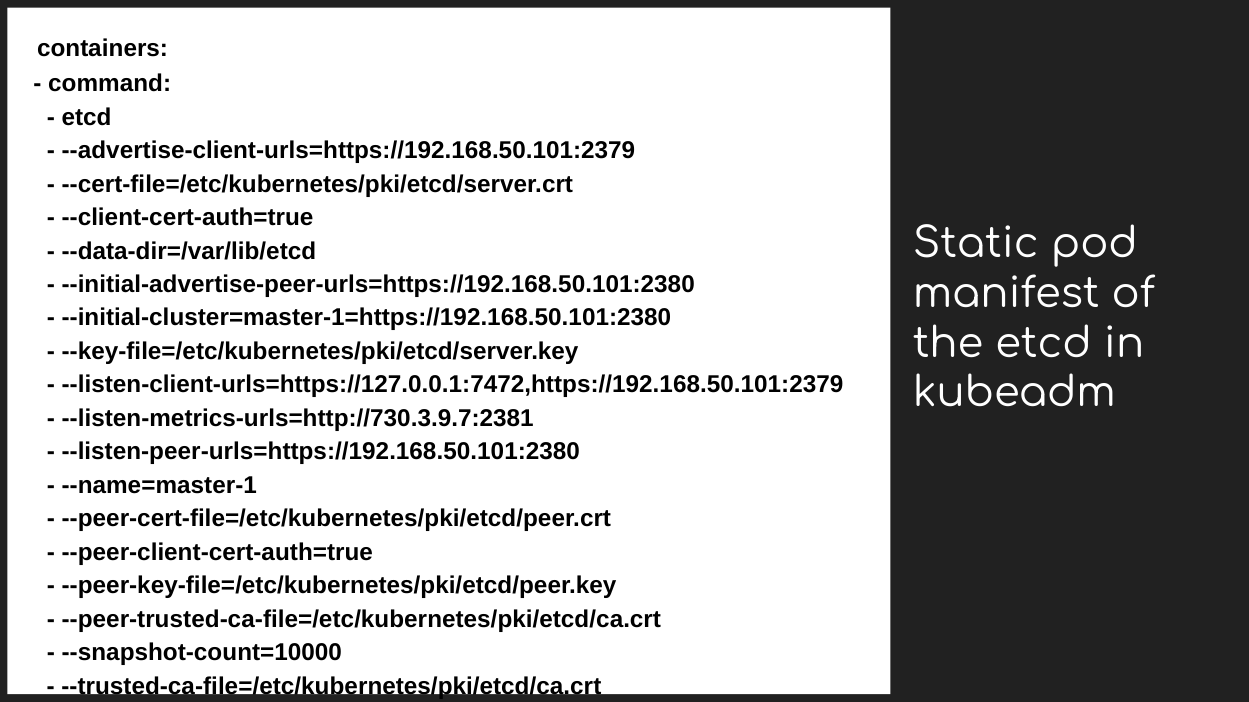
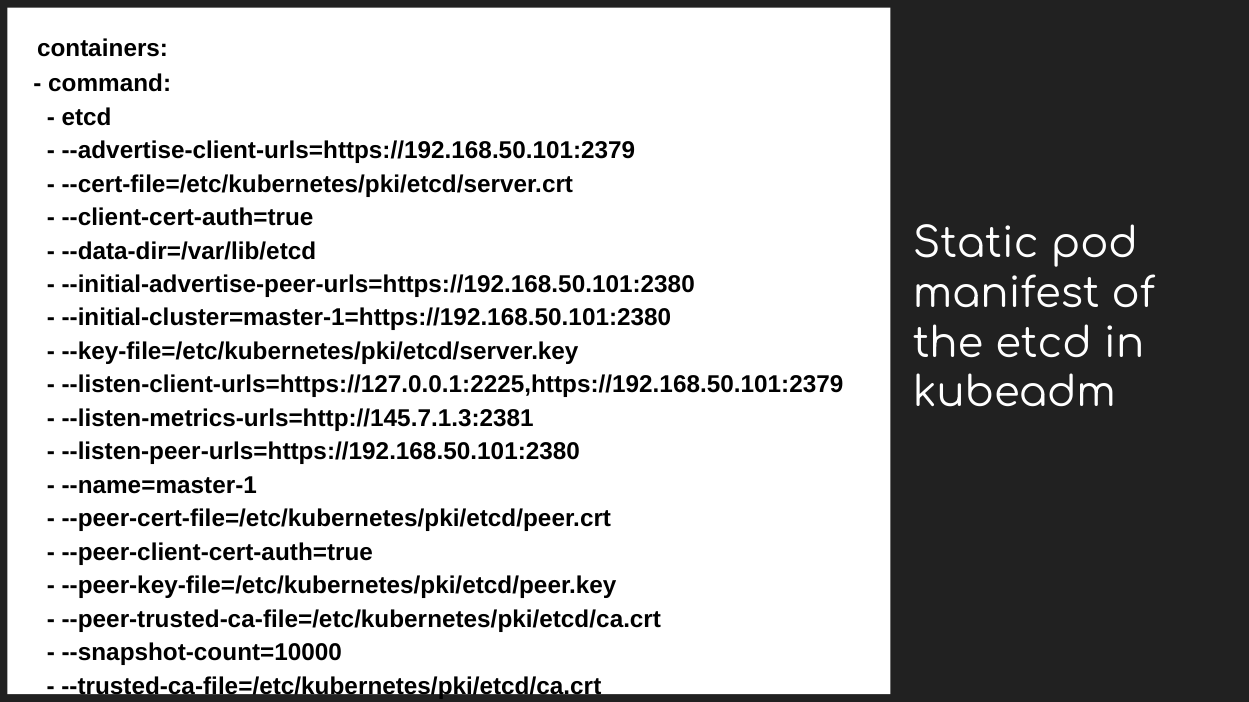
--listen-client-urls=https://127.0.0.1:7472,https://192.168.50.101:2379: --listen-client-urls=https://127.0.0.1:7472,https://192.168.50.101:2379 -> --listen-client-urls=https://127.0.0.1:2225,https://192.168.50.101:2379 (452, 385)
--listen-metrics-urls=http://730.3.9.7:2381: --listen-metrics-urls=http://730.3.9.7:2381 -> --listen-metrics-urls=http://145.7.1.3:2381 (298, 419)
